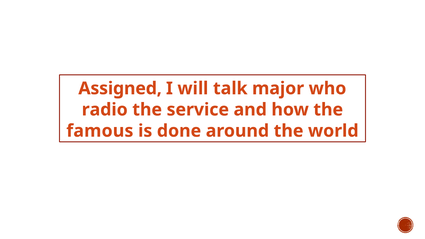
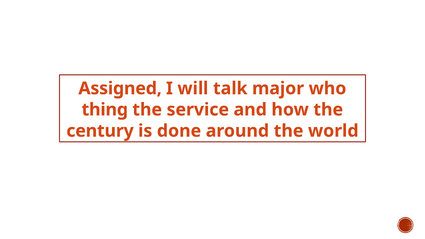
radio: radio -> thing (105, 110)
famous: famous -> century (100, 131)
